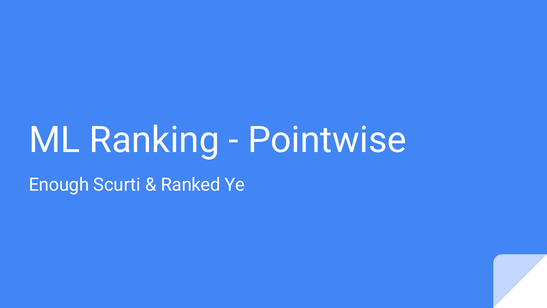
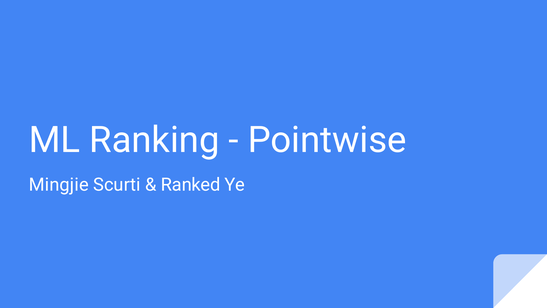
Enough: Enough -> Mingjie (59, 185)
